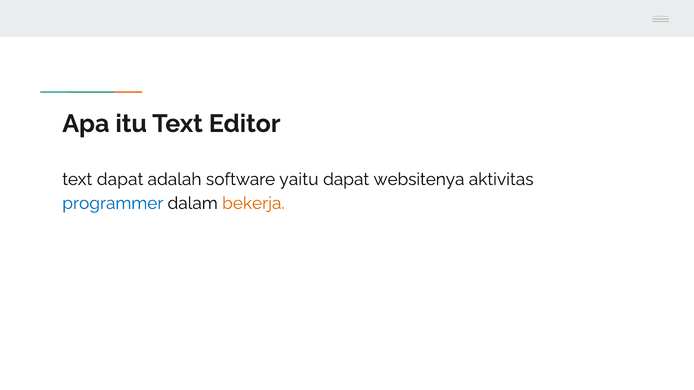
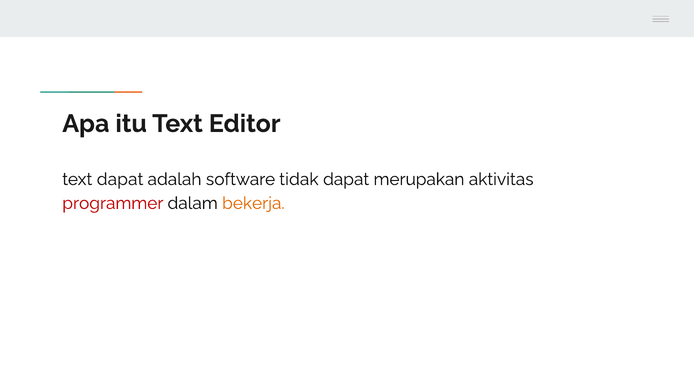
yaitu: yaitu -> tidak (299, 179)
websitenya: websitenya -> merupakan (419, 179)
programmer colour: blue -> red (113, 203)
